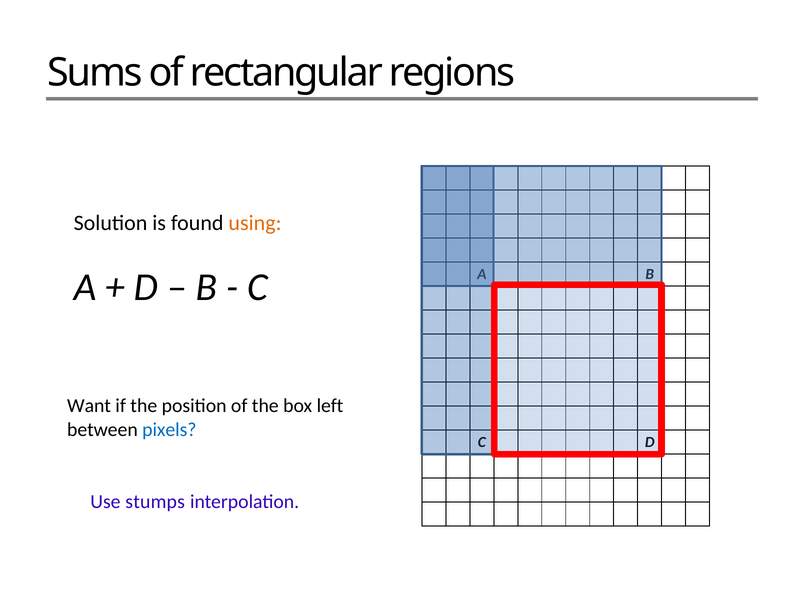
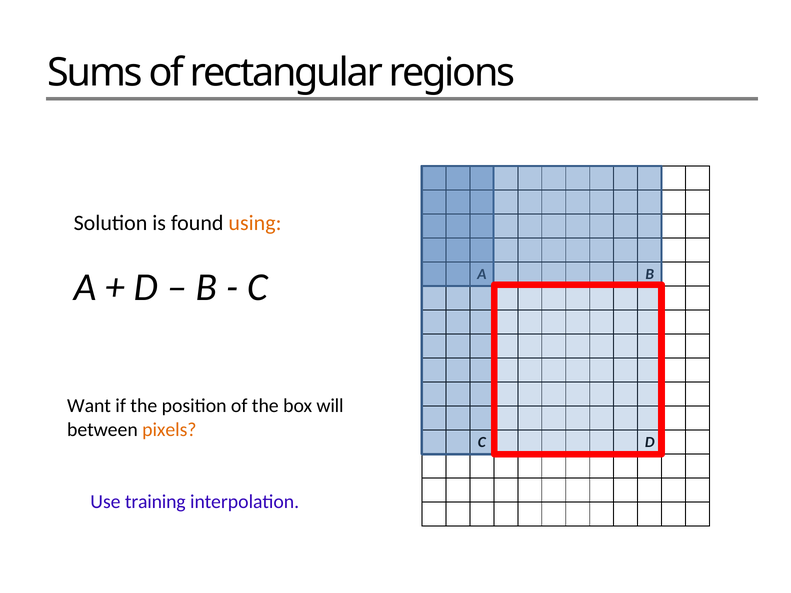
left: left -> will (330, 406)
pixels colour: blue -> orange (169, 430)
stumps: stumps -> training (155, 502)
